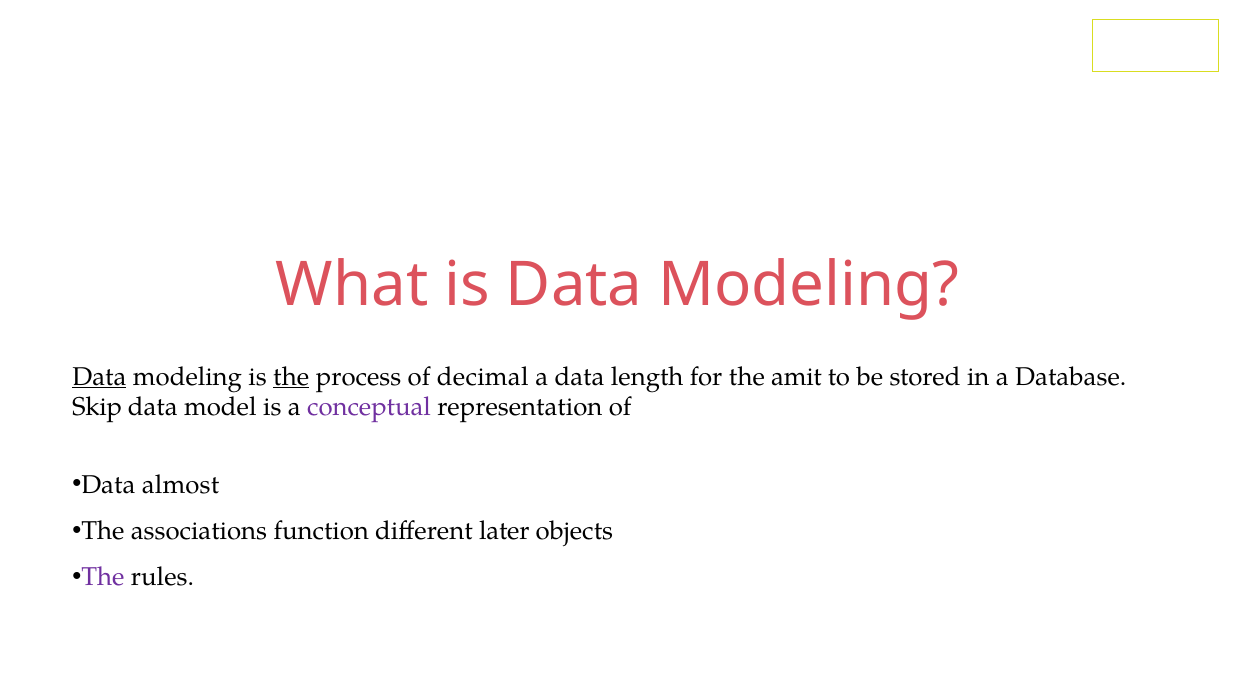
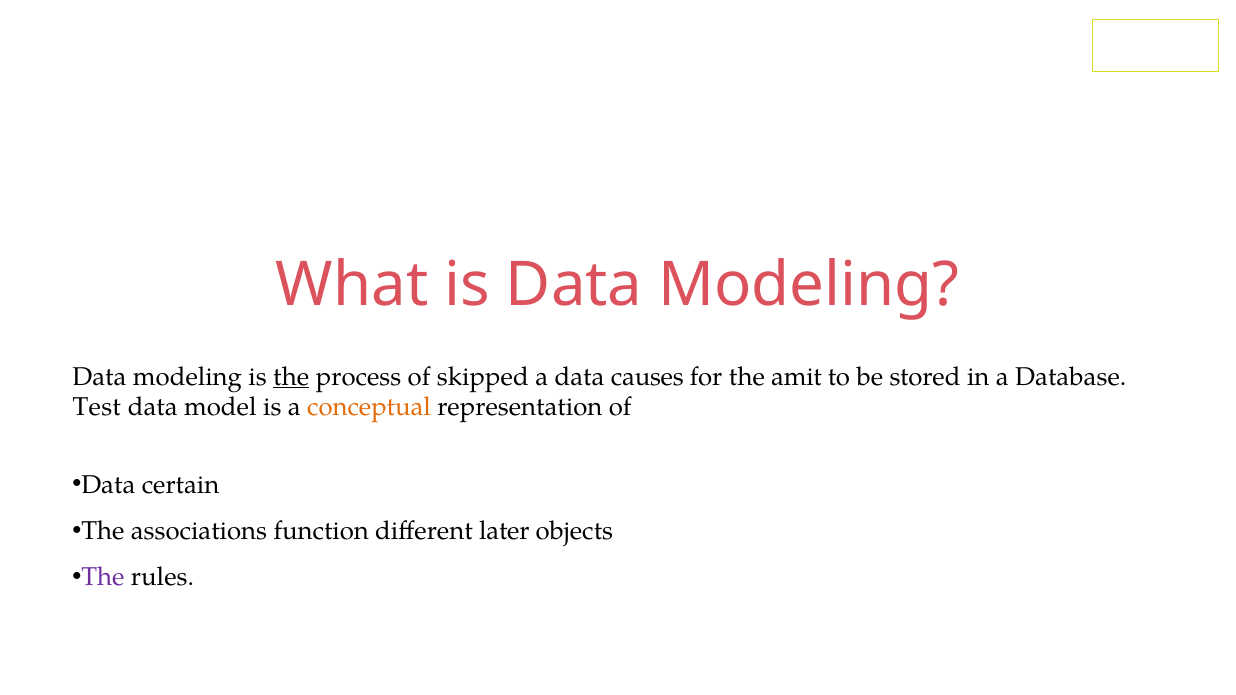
Data underline: present -> none (99, 377)
decimal: decimal -> skipped (483, 377)
length: length -> causes (647, 377)
Skip: Skip -> Test (97, 408)
conceptual colour: purple -> orange (369, 408)
almost: almost -> certain (181, 485)
